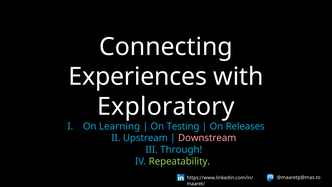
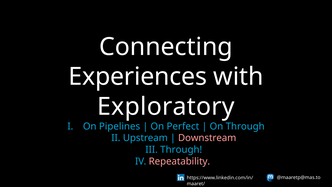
Learning: Learning -> Pipelines (120, 126)
Testing: Testing -> Perfect (183, 126)
On Releases: Releases -> Through (245, 126)
Repeatability colour: light green -> pink (179, 161)
